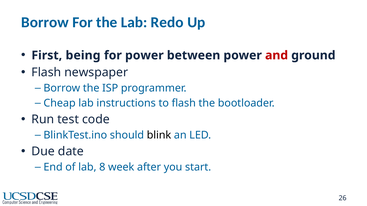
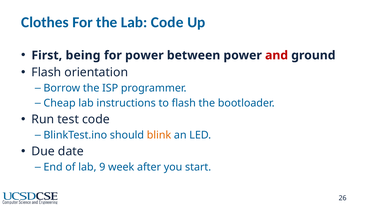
Borrow: Borrow -> Clothes (45, 22)
Lab Redo: Redo -> Code (167, 22)
newspaper: newspaper -> orientation (96, 73)
blink colour: black -> orange (159, 135)
8: 8 -> 9 (102, 168)
